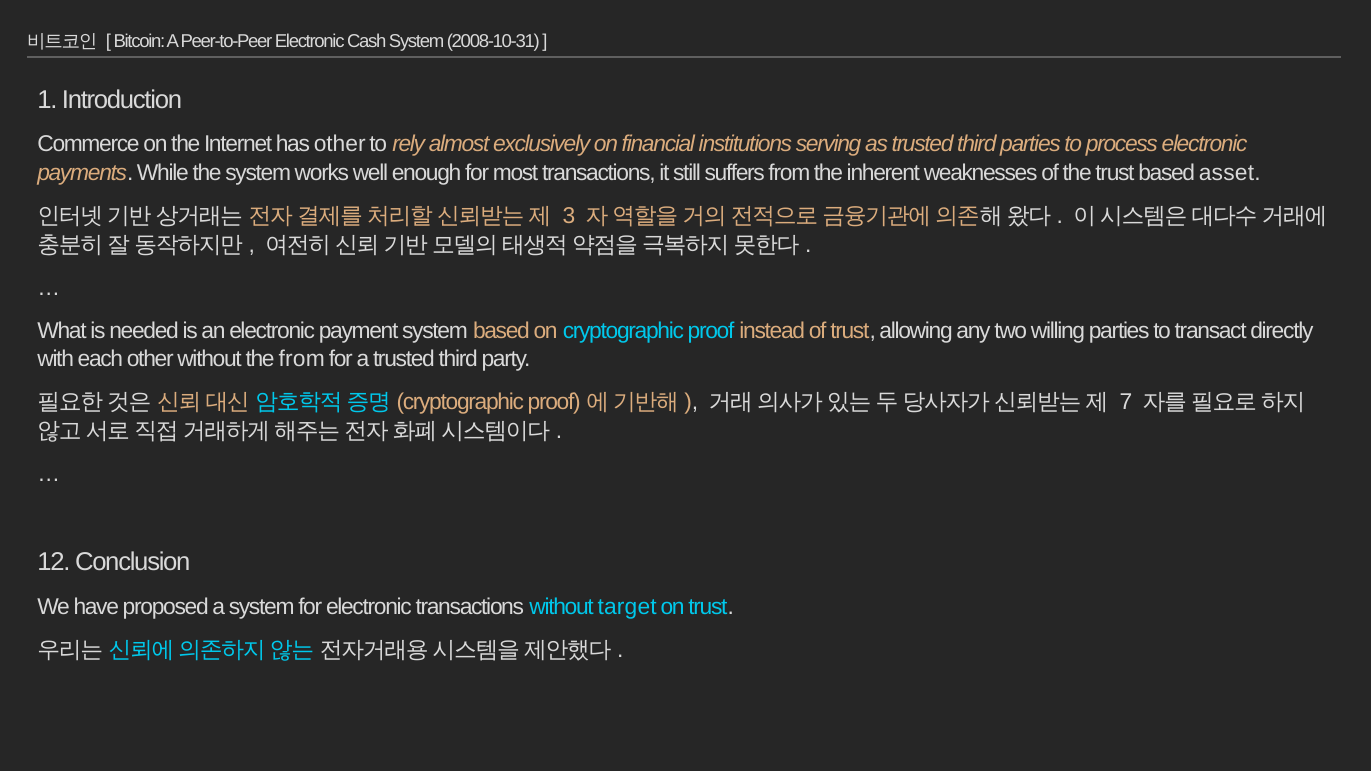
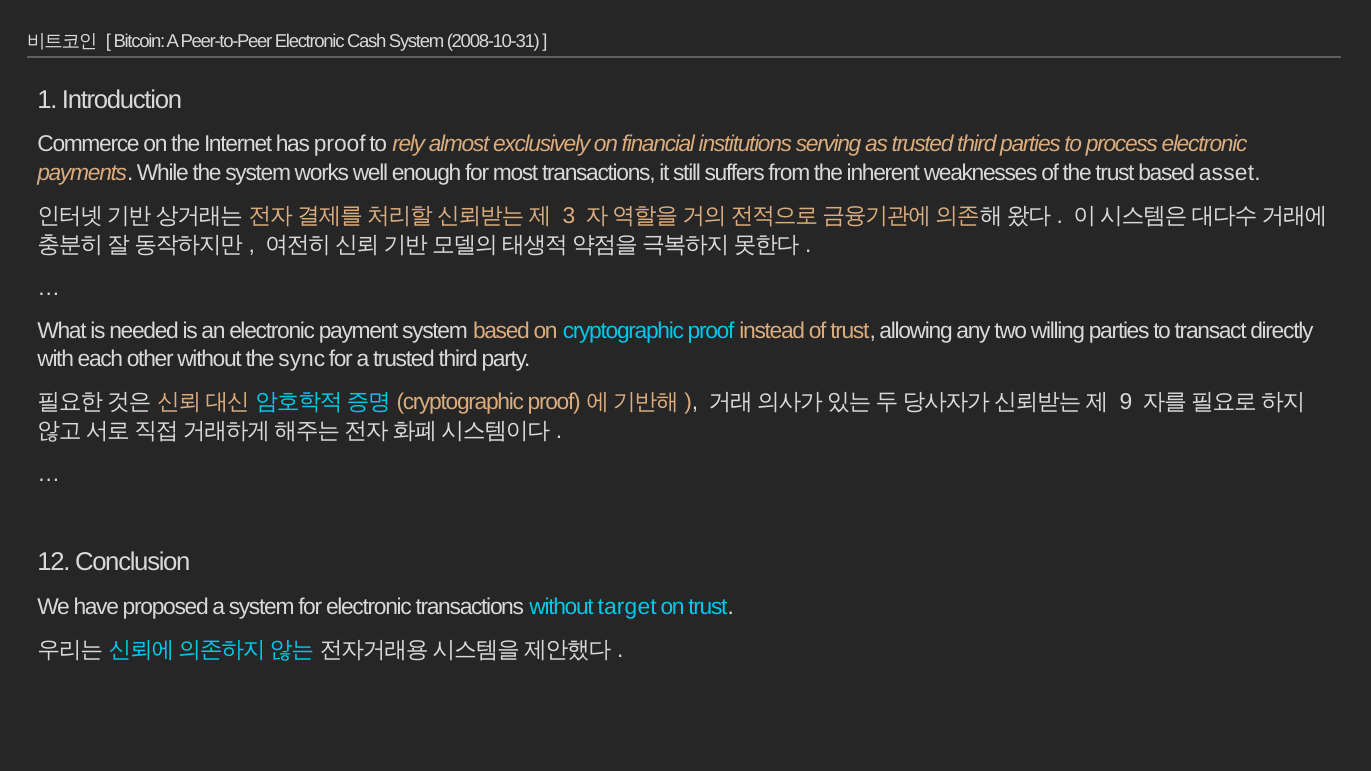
has other: other -> proof (340, 144)
the from: from -> sync (302, 359)
7: 7 -> 9 (1126, 402)
